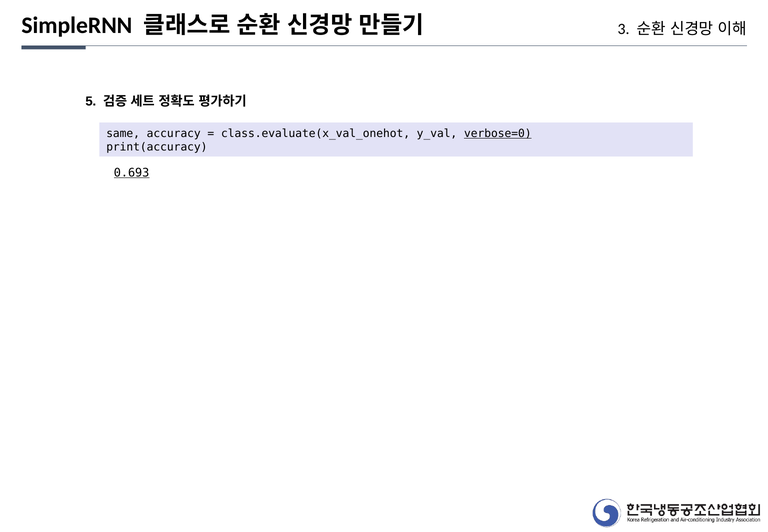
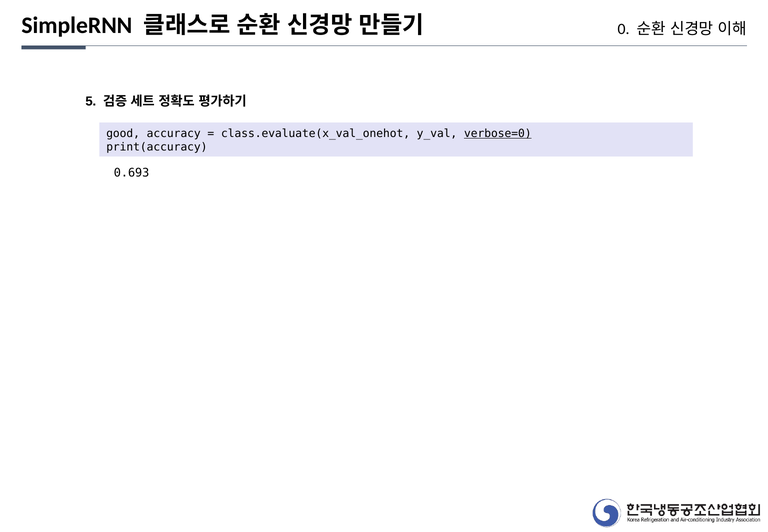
3: 3 -> 0 (624, 29)
same: same -> good (123, 134)
0.693 underline: present -> none (132, 173)
